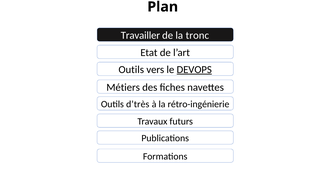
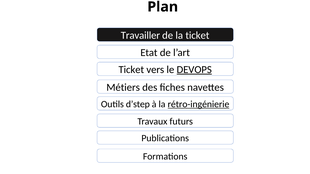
la tronc: tronc -> ticket (197, 35)
Outils: Outils -> Ticket (131, 70)
d’très: d’très -> d’step (138, 104)
rétro-ingénierie underline: none -> present (198, 104)
